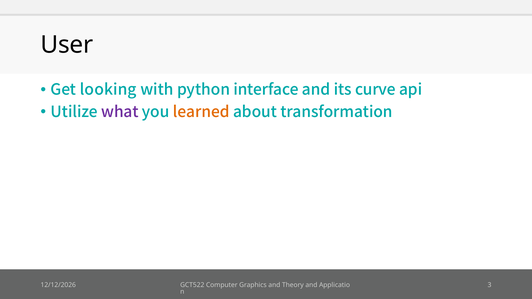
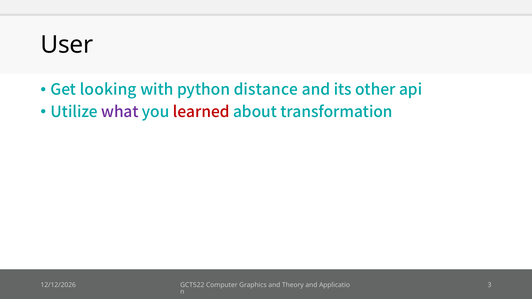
interface: interface -> distance (266, 90)
curve: curve -> other (375, 90)
learned colour: orange -> red (201, 112)
